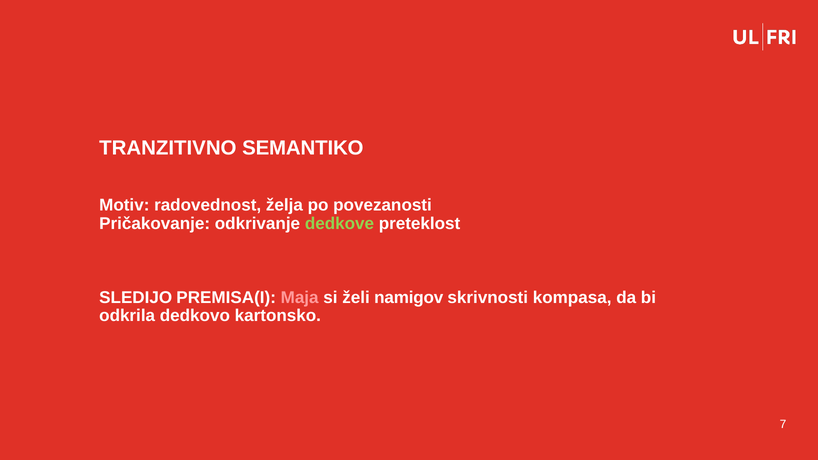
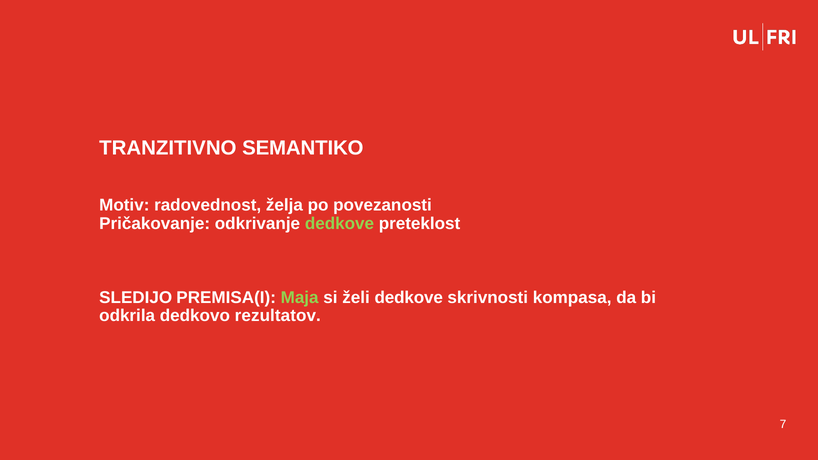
Maja colour: pink -> light green (300, 298)
želi namigov: namigov -> dedkove (409, 298)
kartonsko: kartonsko -> rezultatov (278, 316)
